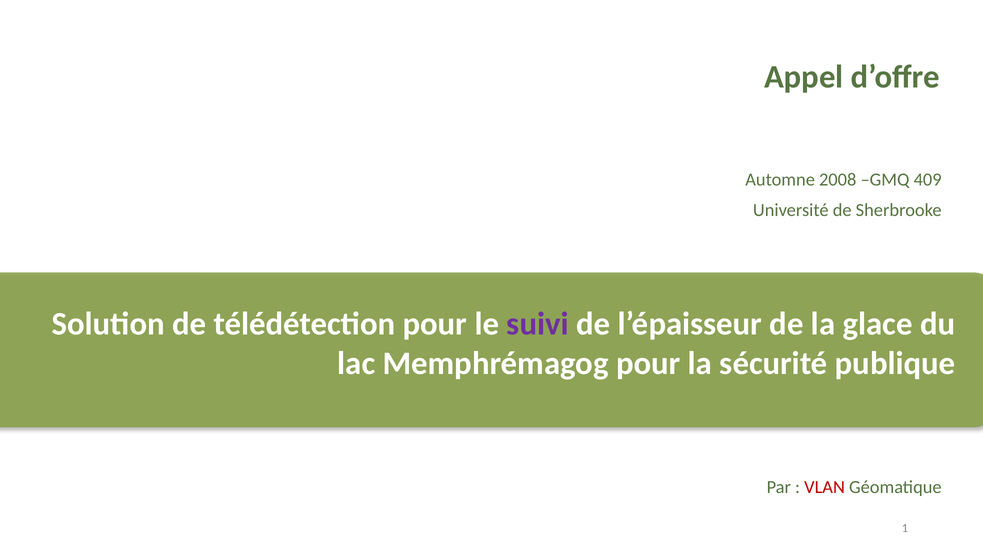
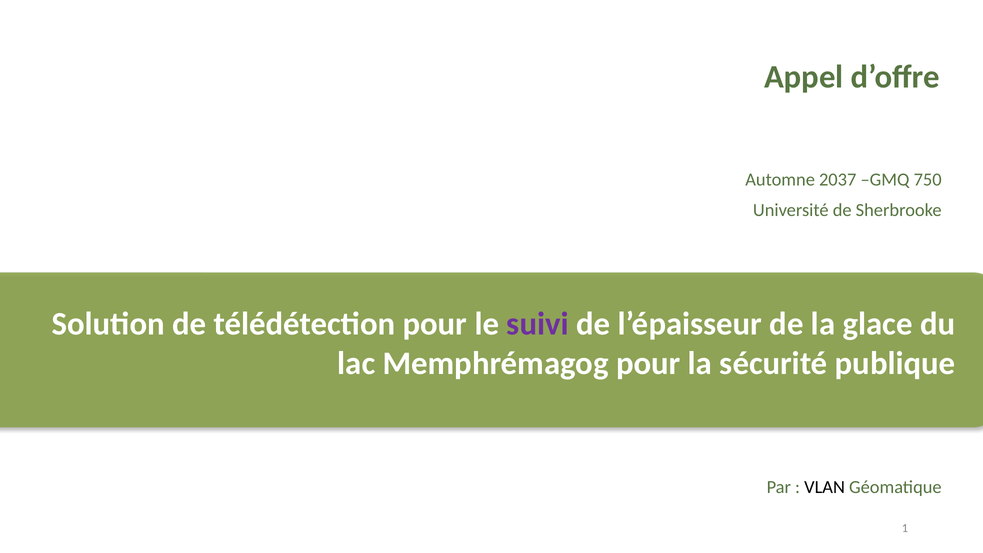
2008: 2008 -> 2037 (838, 180)
409: 409 -> 750 (928, 180)
VLAN colour: red -> black (825, 487)
